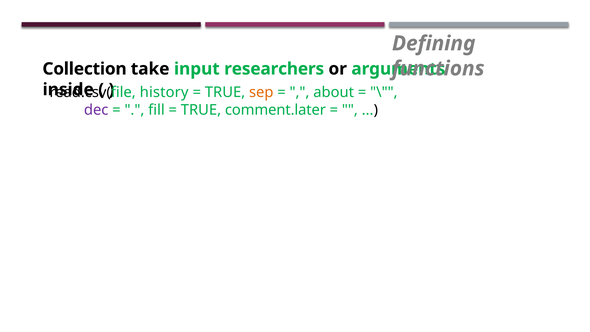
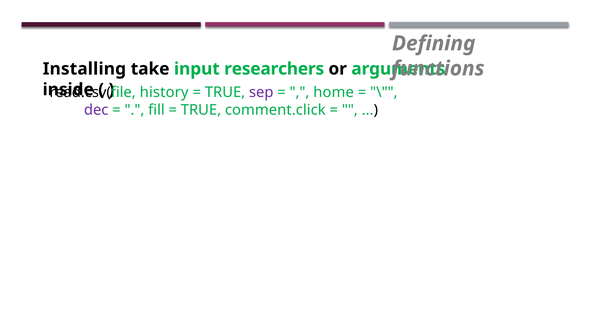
Collection: Collection -> Installing (84, 69)
sep colour: orange -> purple (261, 92)
about: about -> home (334, 92)
comment.later: comment.later -> comment.click (275, 110)
